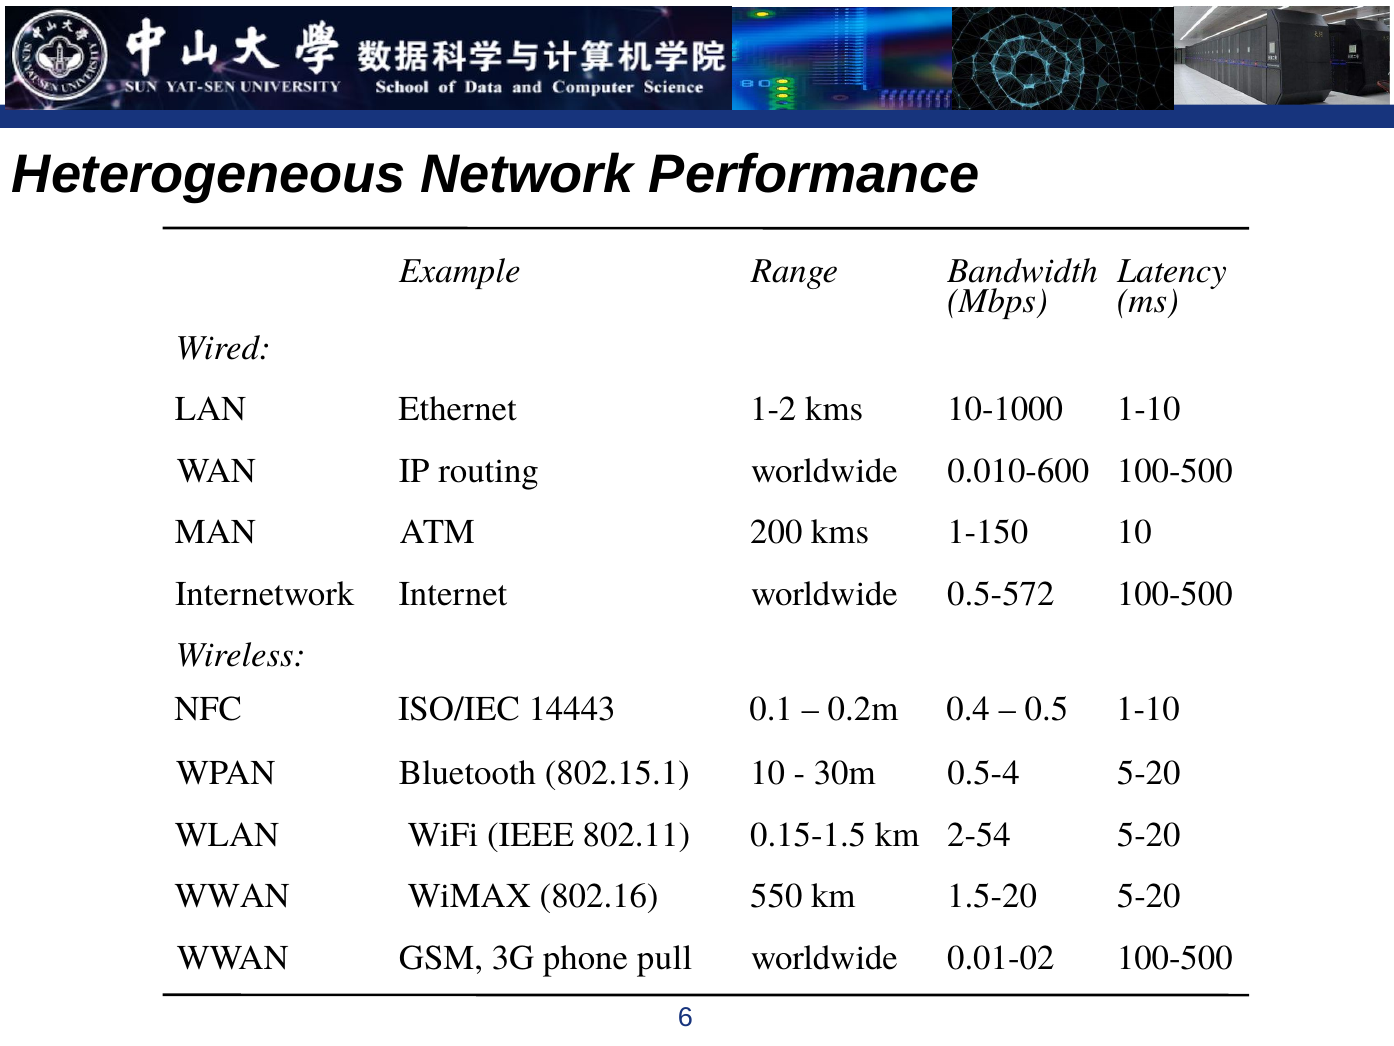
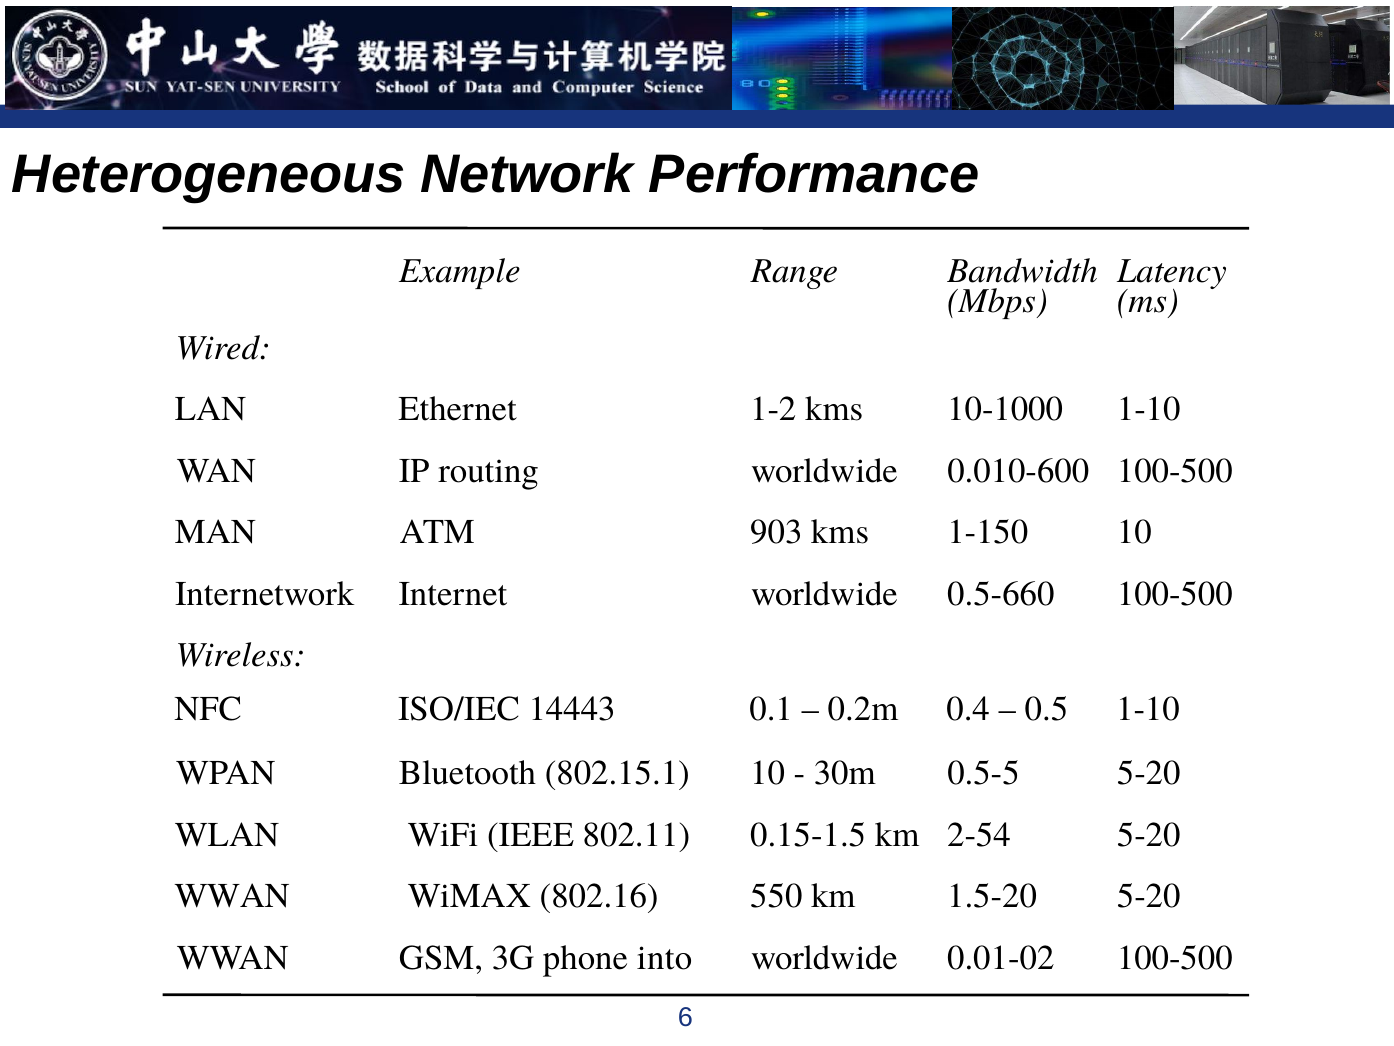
200: 200 -> 903 (776, 532)
0.5-572: 0.5-572 -> 0.5-660 (1001, 593)
0.5-4: 0.5-4 -> 0.5-5 (983, 773)
pull: pull -> into (665, 957)
